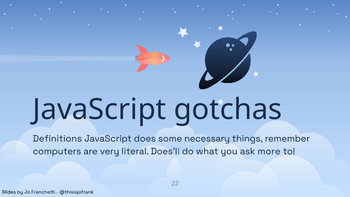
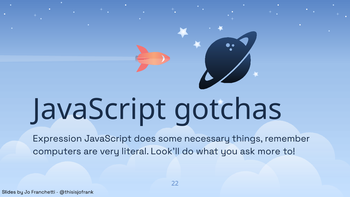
Definitions: Definitions -> Expression (57, 138)
Does’ll: Does’ll -> Look’ll (165, 151)
